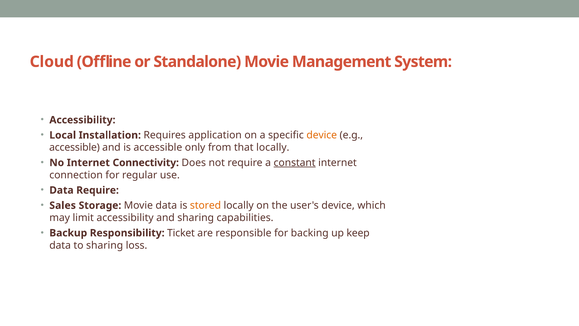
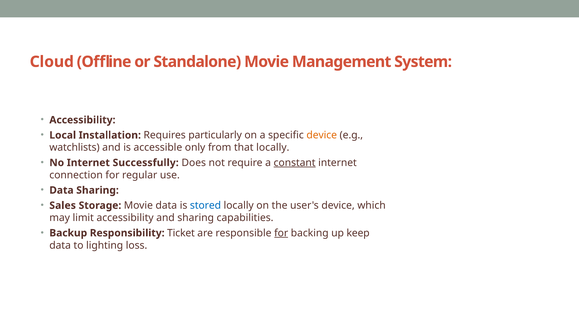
application: application -> particularly (215, 135)
accessible: accessible -> watchlists (74, 147)
Connectivity: Connectivity -> Successfully (146, 163)
Data Require: Require -> Sharing (98, 190)
stored colour: orange -> blue (205, 205)
for underline: none -> present (281, 233)
to sharing: sharing -> lighting (105, 245)
